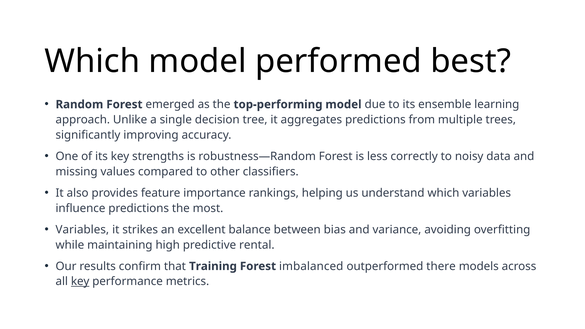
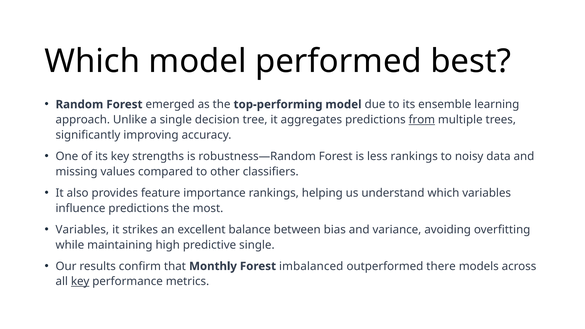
from underline: none -> present (422, 120)
less correctly: correctly -> rankings (414, 156)
predictive rental: rental -> single (257, 245)
Training: Training -> Monthly (213, 266)
